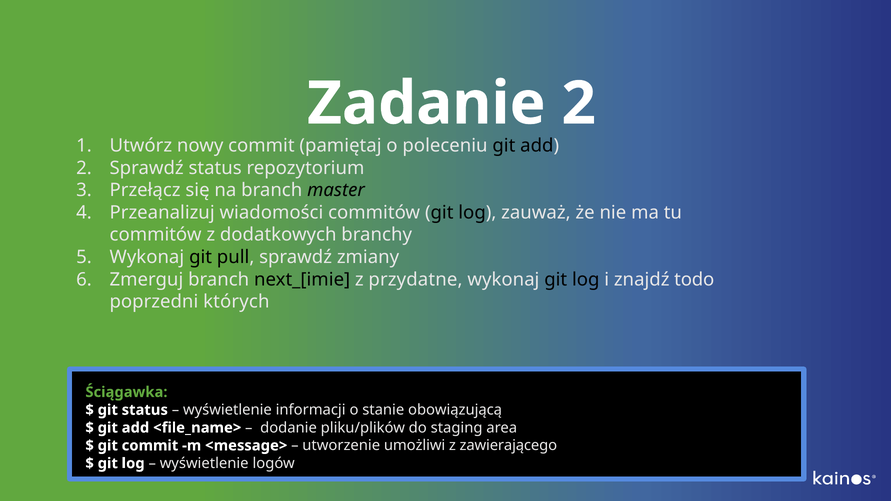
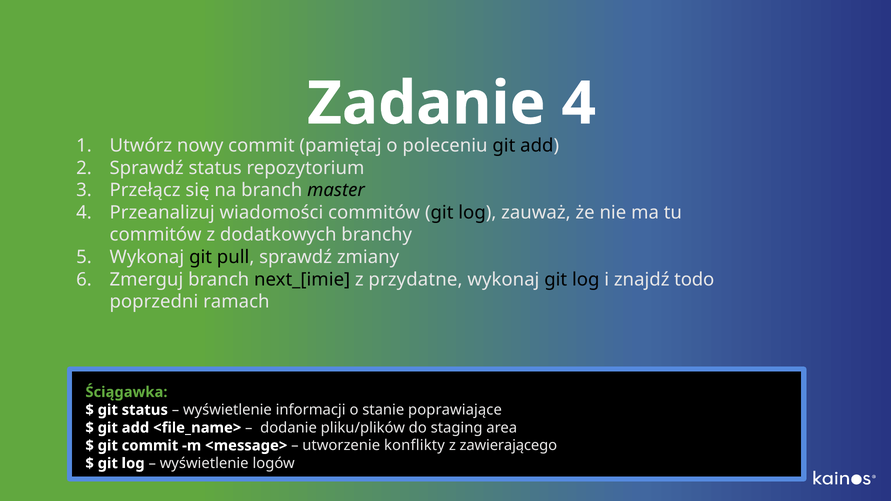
2: 2 -> 4 (579, 104)
których: których -> ramach (236, 302)
obowiązującą: obowiązującą -> poprawiające (455, 410)
umożliwi: umożliwi -> konflikty (414, 446)
